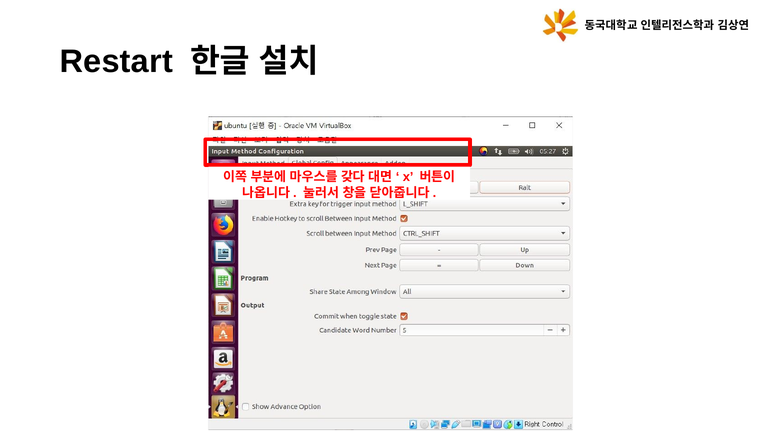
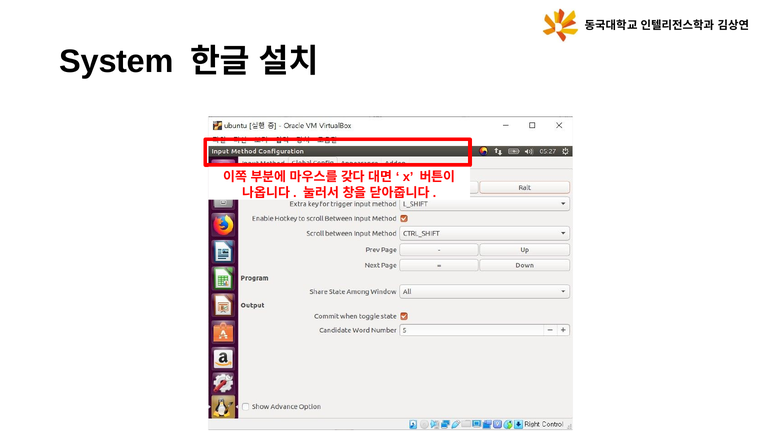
Restart: Restart -> System (117, 61)
